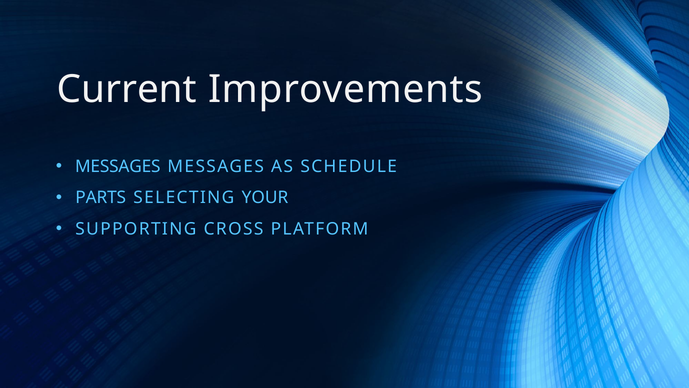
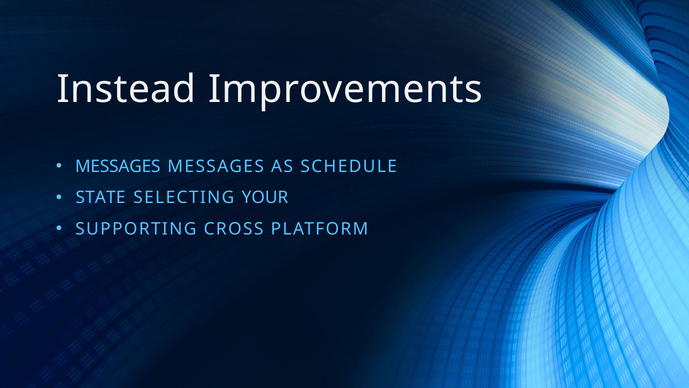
Current: Current -> Instead (127, 89)
PARTS: PARTS -> STATE (101, 198)
